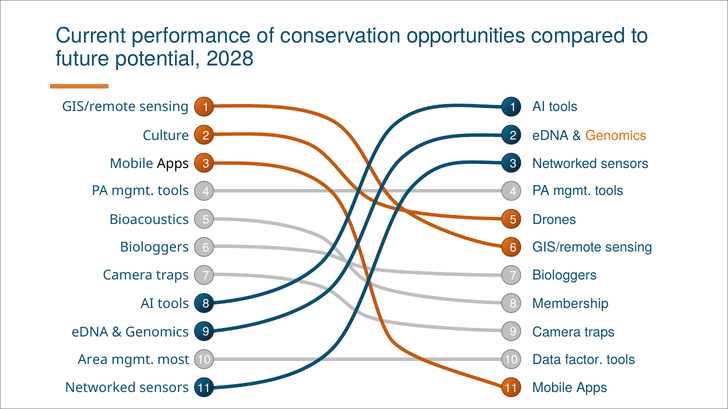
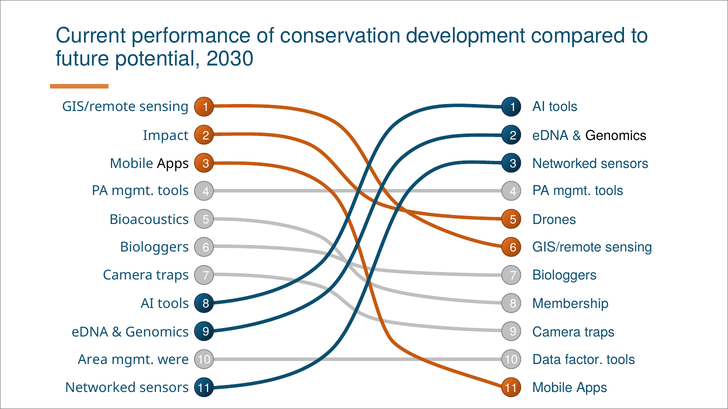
opportunities: opportunities -> development (466, 36)
2028: 2028 -> 2030 (230, 59)
Genomics colour: orange -> black (616, 136)
Culture: Culture -> Impact (166, 136)
most: most -> were (173, 360)
